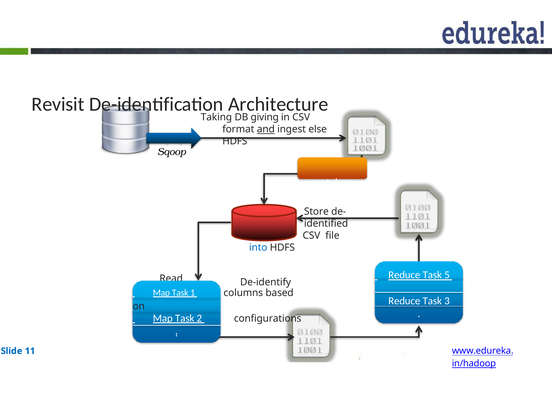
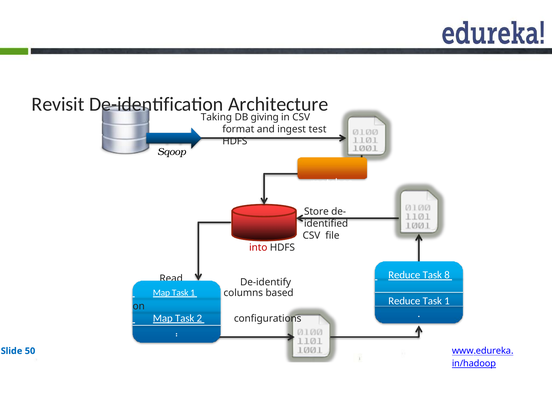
and underline: present -> none (266, 129)
else: else -> test (318, 129)
into colour: blue -> red (258, 248)
5: 5 -> 8 (447, 275)
3: 3 -> 1 (447, 301)
11: 11 -> 50 (30, 351)
